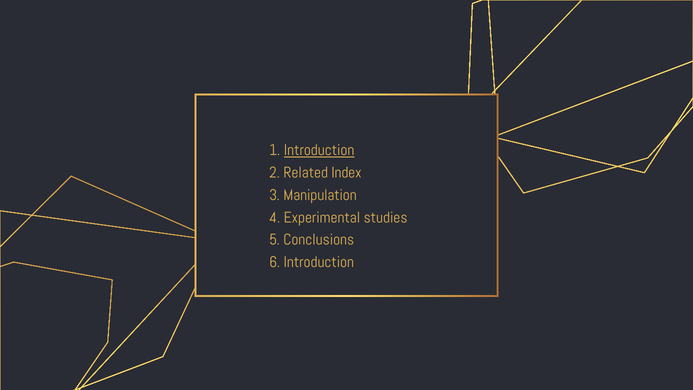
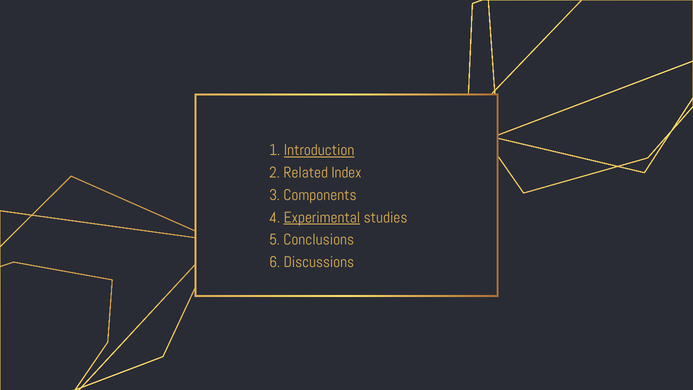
Manipulation: Manipulation -> Components (320, 195)
Experimental underline: none -> present (322, 217)
6 Introduction: Introduction -> Discussions (319, 262)
